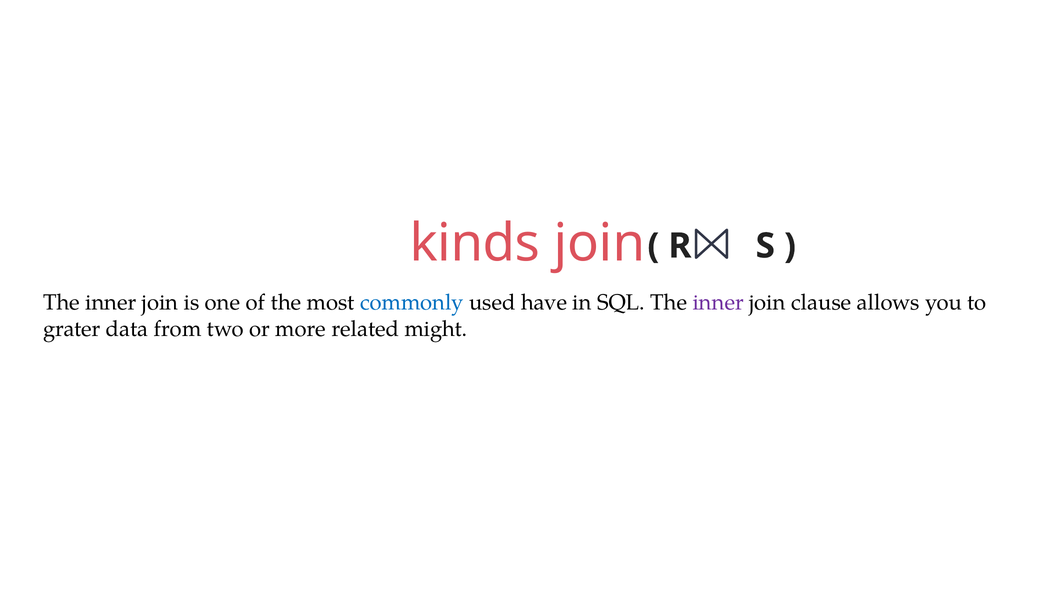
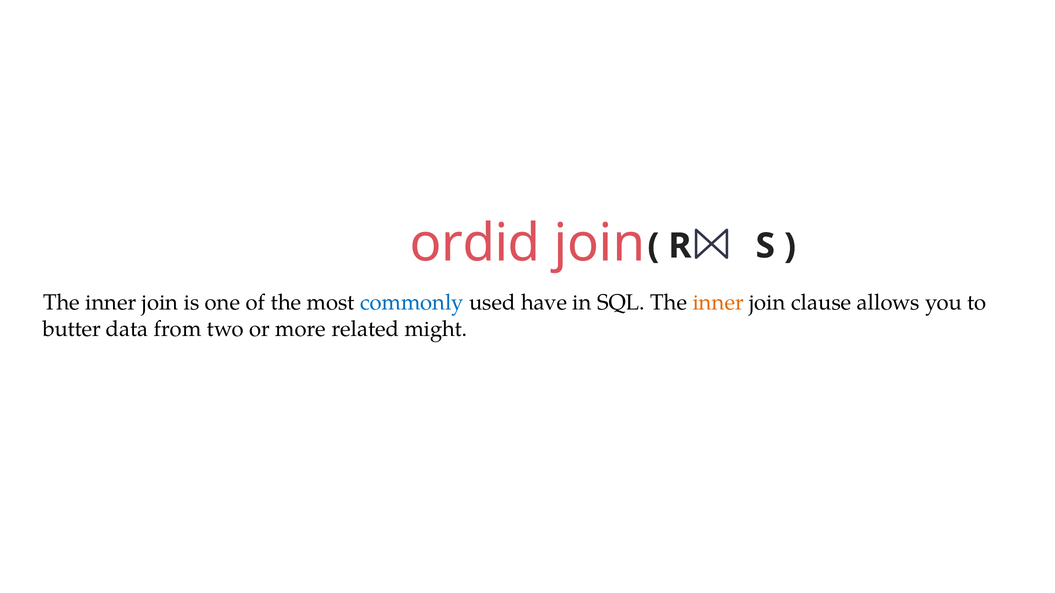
kinds: kinds -> ordid (475, 244)
inner colour: purple -> orange (718, 303)
grater: grater -> butter (72, 329)
